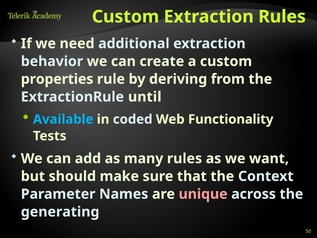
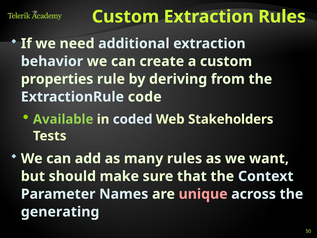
until: until -> code (145, 97)
Available colour: light blue -> light green (63, 119)
Functionality: Functionality -> Stakeholders (231, 119)
